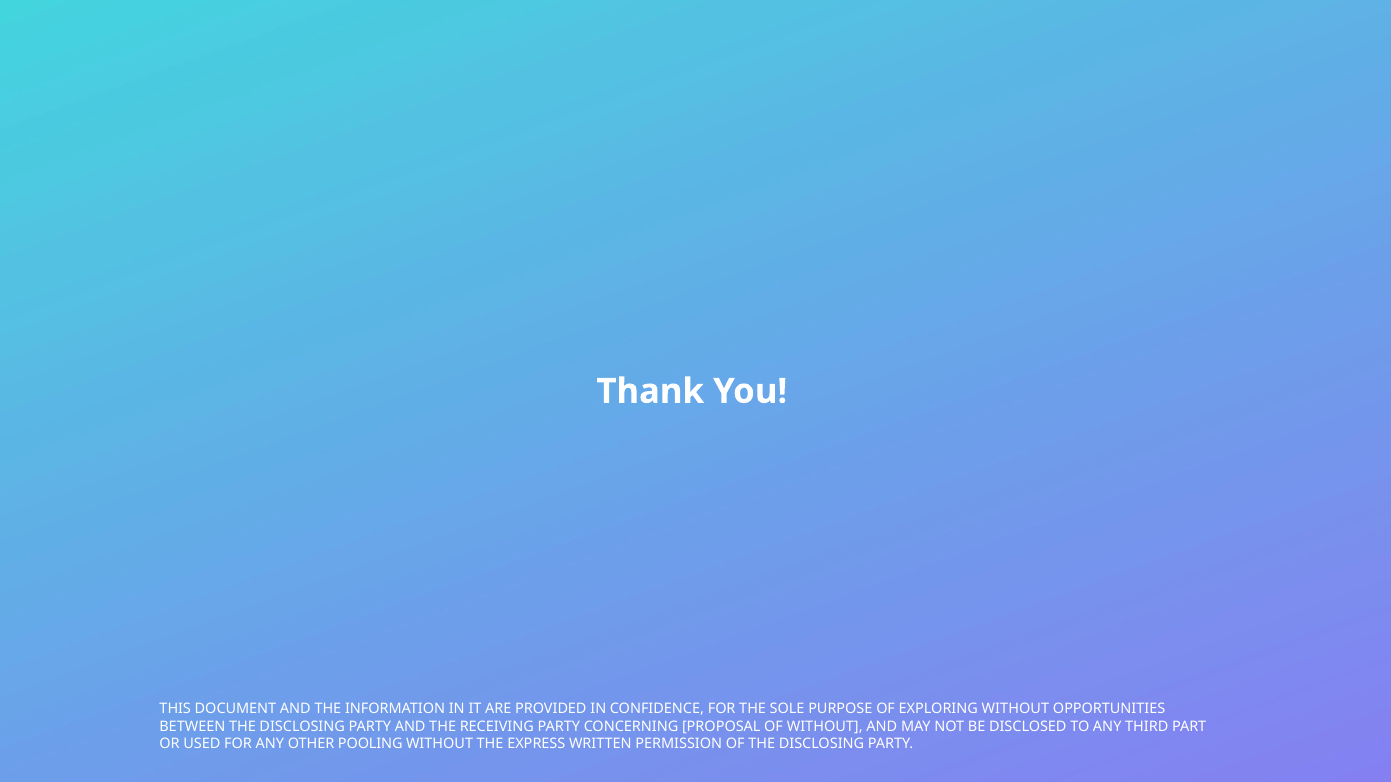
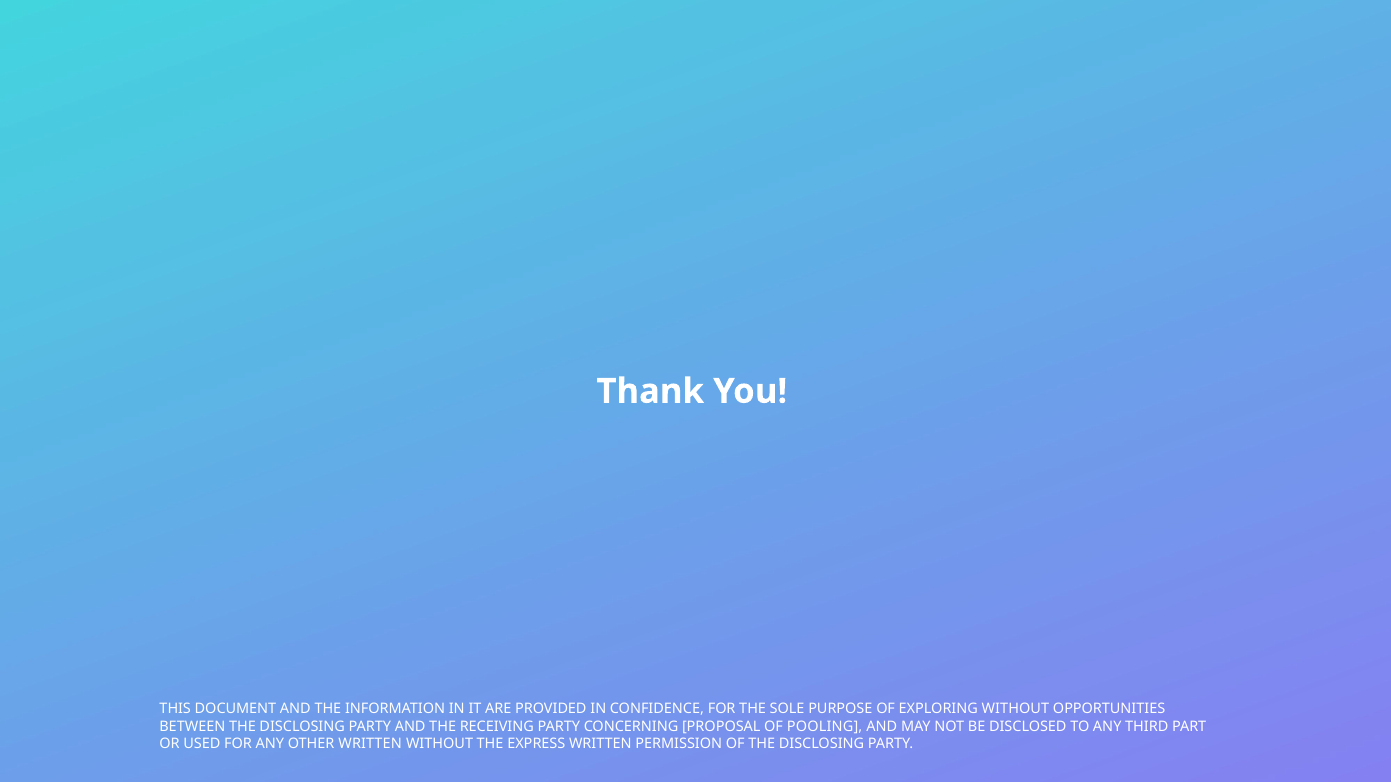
OF WITHOUT: WITHOUT -> POOLING (825, 727)
OTHER POOLING: POOLING -> WRITTEN (370, 744)
